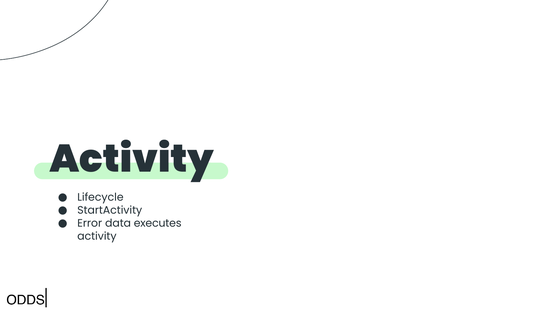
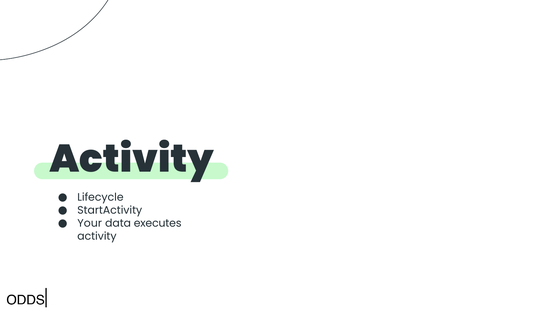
Error: Error -> Your (90, 224)
